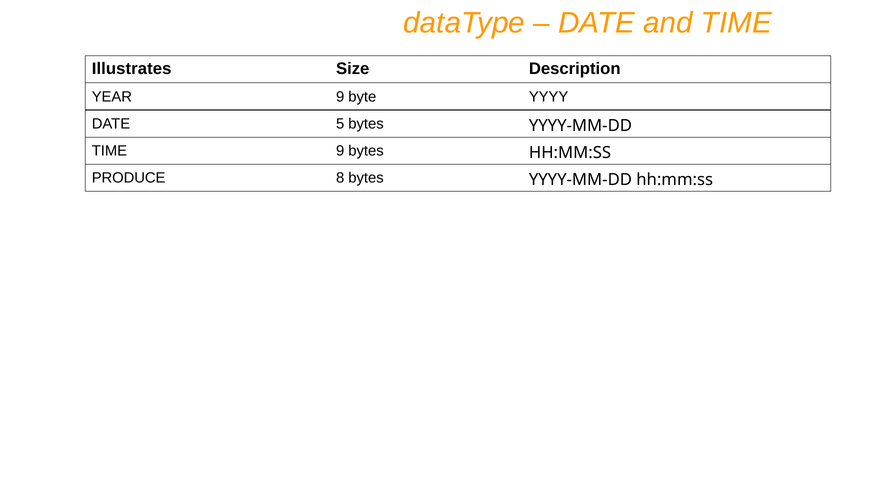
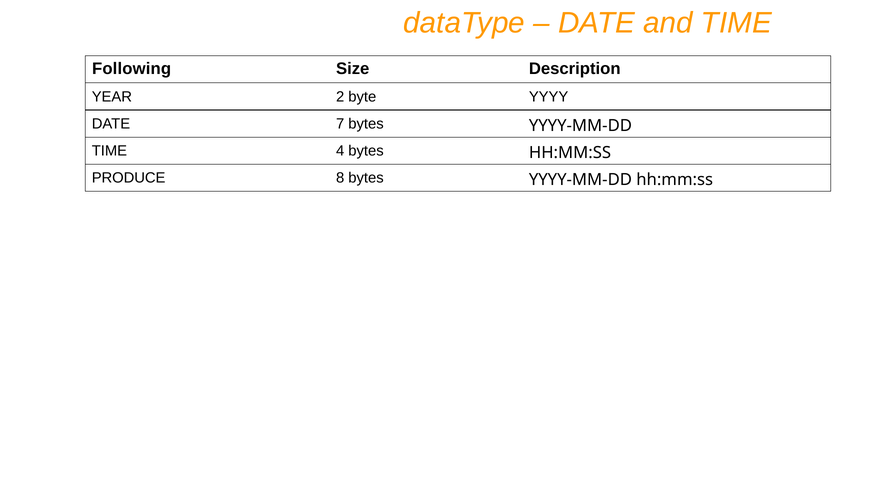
Illustrates: Illustrates -> Following (132, 69)
YEAR 9: 9 -> 2 (340, 97)
5: 5 -> 7 (340, 124)
TIME 9: 9 -> 4 (340, 151)
